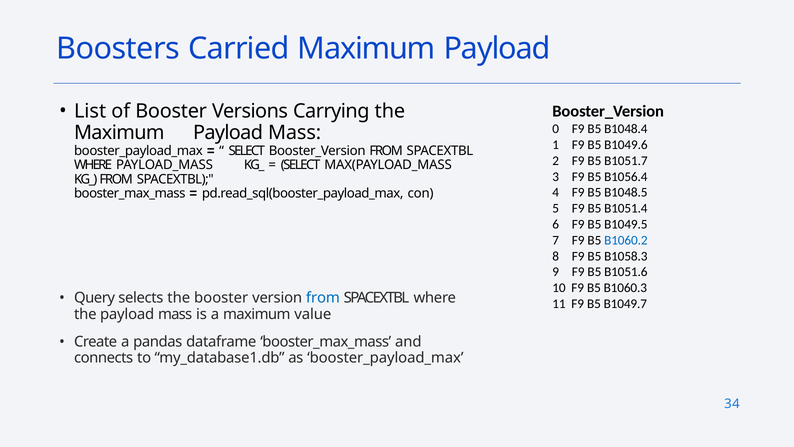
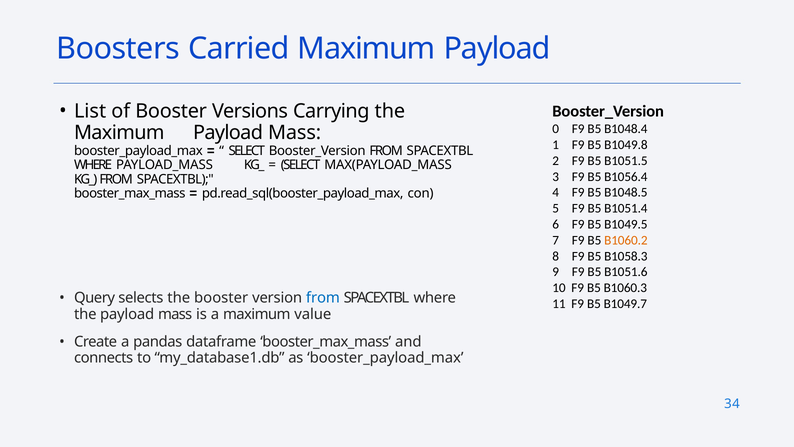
B1049.6: B1049.6 -> B1049.8 (626, 145)
B1051.7: B1051.7 -> B1051.5 (626, 161)
B1060.2 colour: blue -> orange (626, 240)
